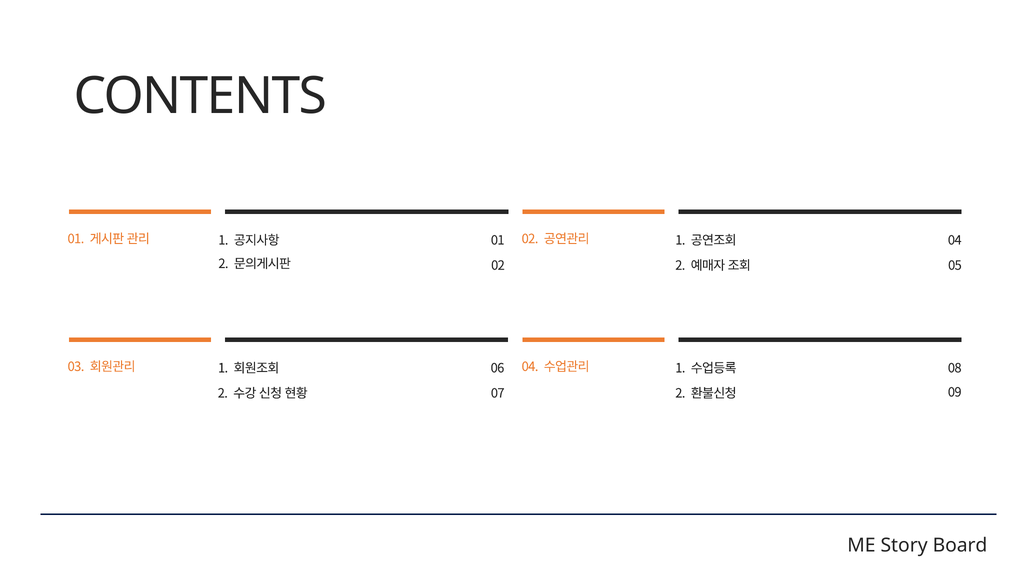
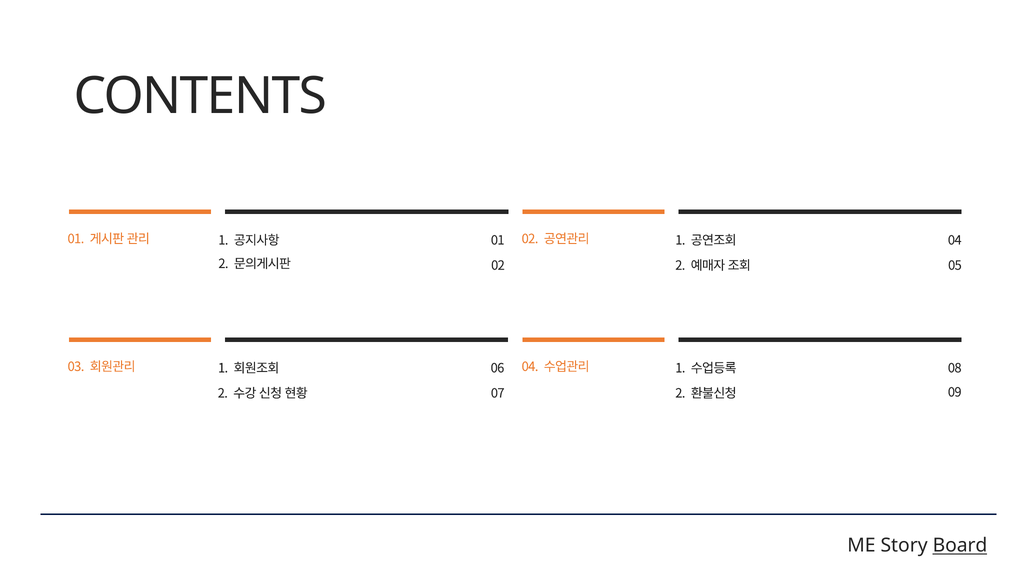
Board underline: none -> present (960, 545)
